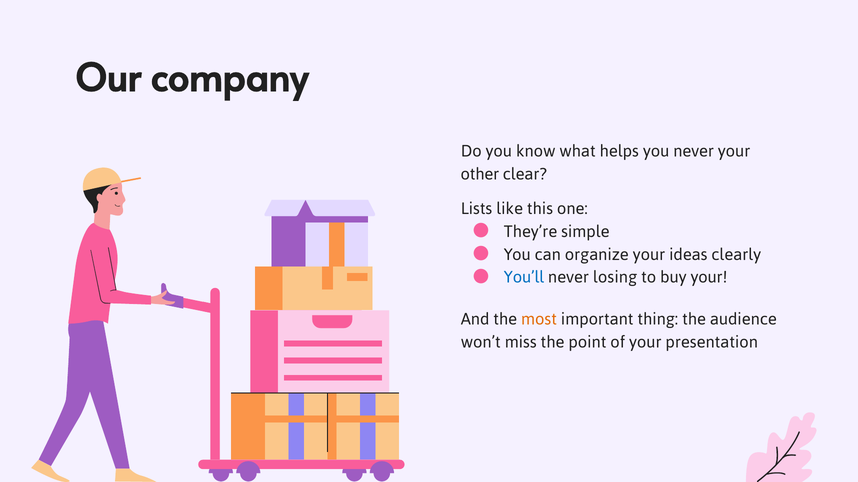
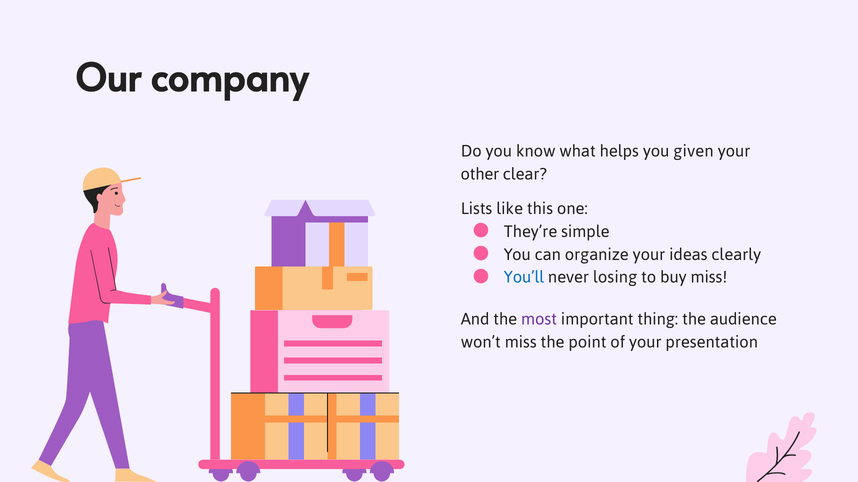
you never: never -> given (693, 151)
buy your: your -> miss (709, 277)
most colour: orange -> purple (539, 319)
